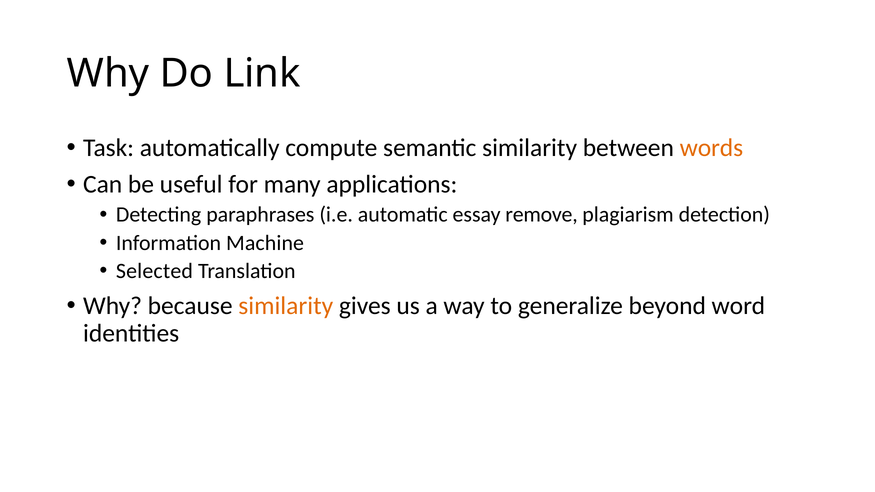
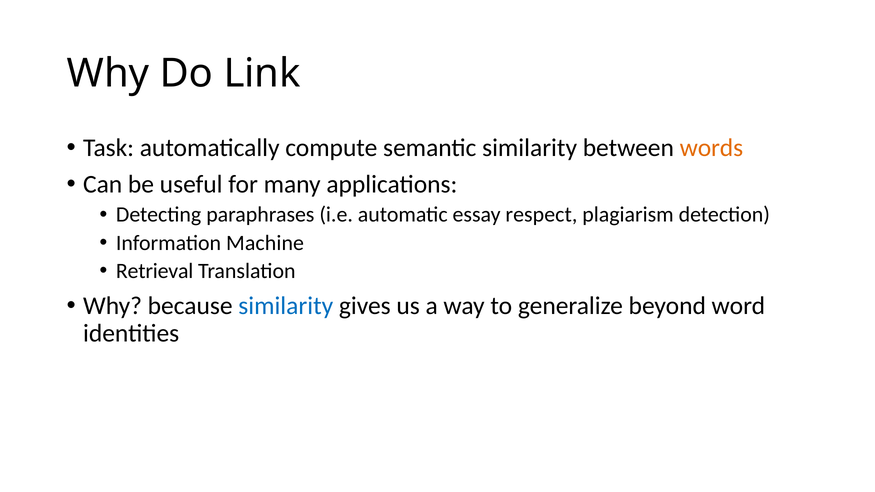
remove: remove -> respect (541, 215)
Selected: Selected -> Retrieval (155, 271)
similarity colour: orange -> blue (286, 306)
